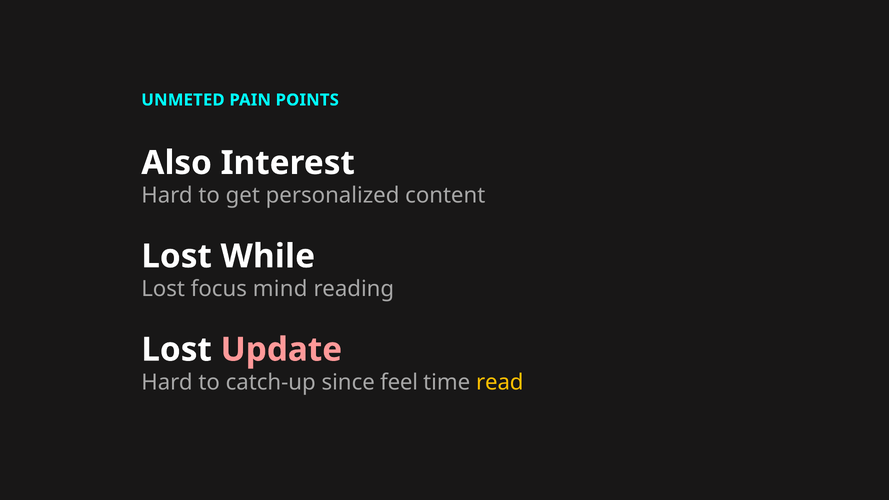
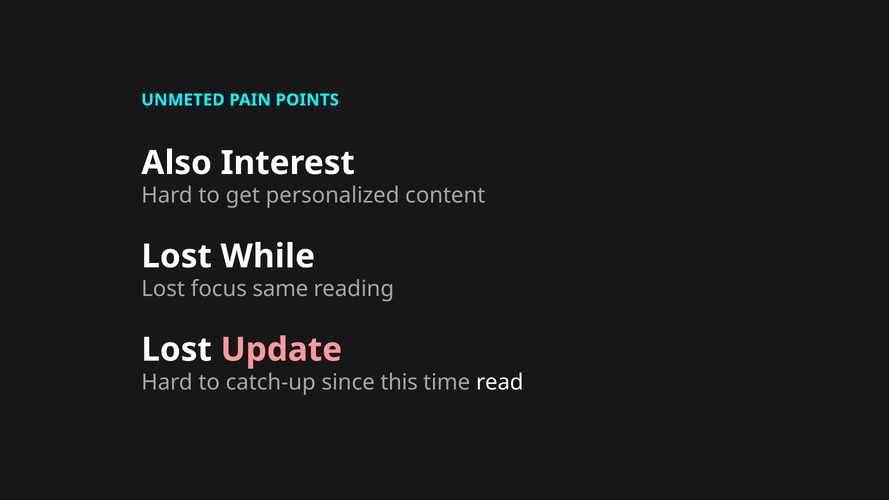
mind: mind -> same (280, 289)
feel: feel -> this (399, 382)
read colour: yellow -> white (500, 382)
